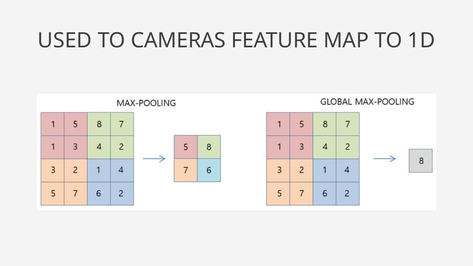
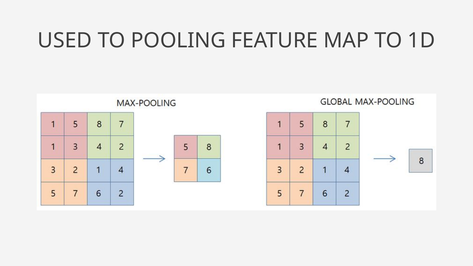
CAMERAS: CAMERAS -> POOLING (178, 41)
